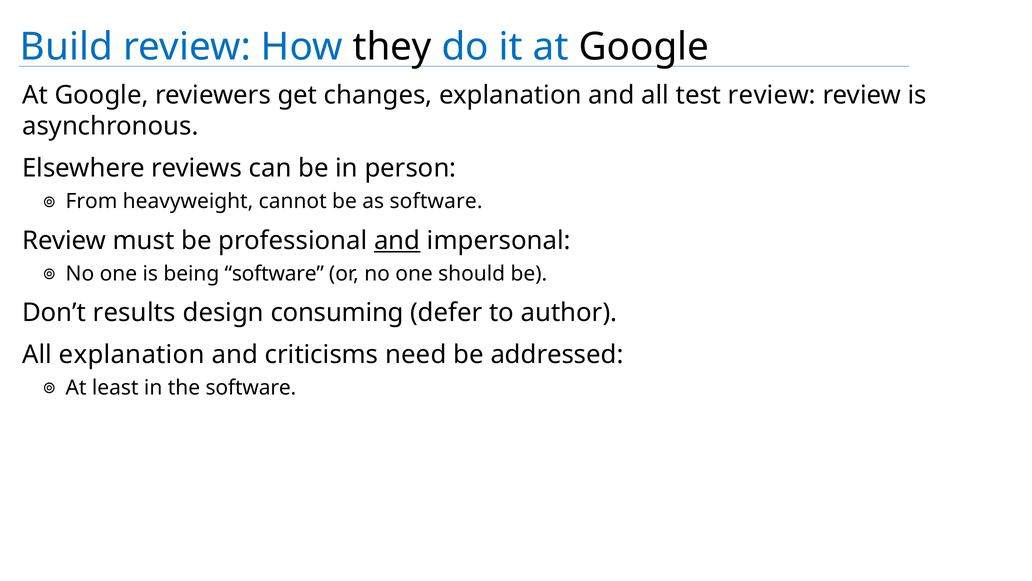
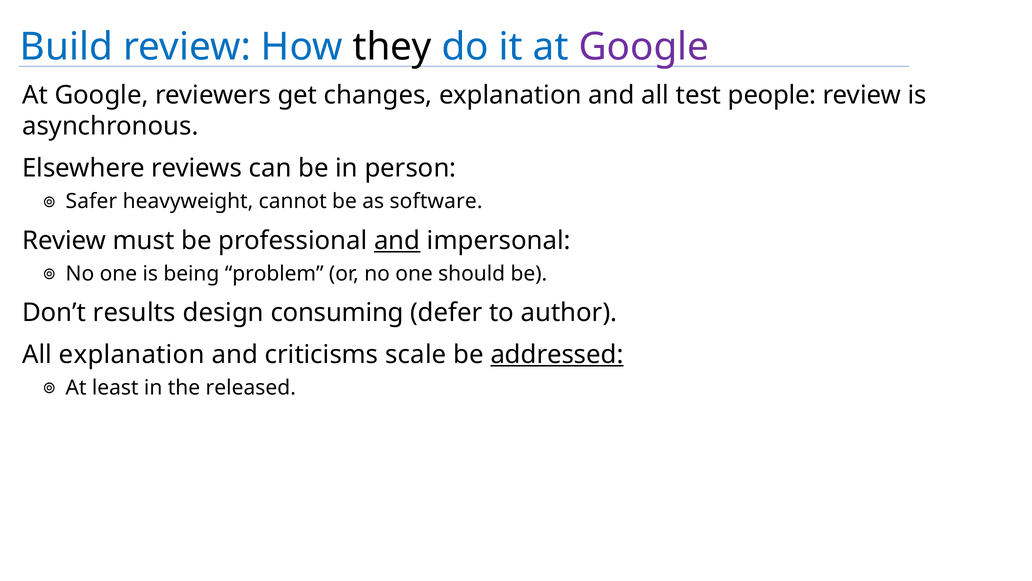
Google colour: black -> purple (644, 47)
test review: review -> people (772, 95)
From: From -> Safer (91, 201)
being software: software -> problem (274, 273)
need: need -> scale (416, 354)
addressed underline: none -> present (557, 354)
the software: software -> released (251, 387)
